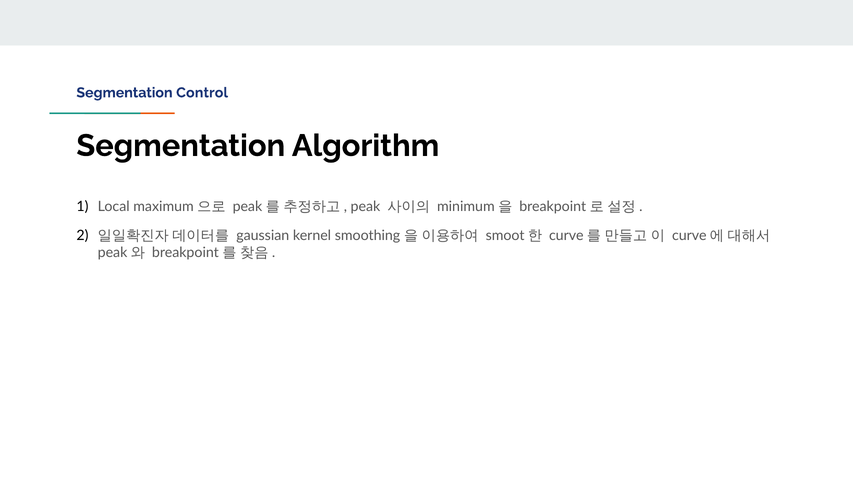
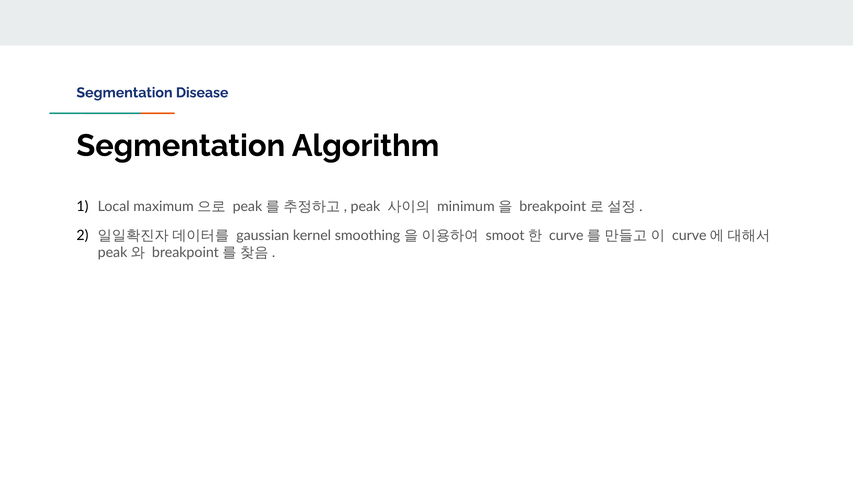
Control: Control -> Disease (202, 93)
